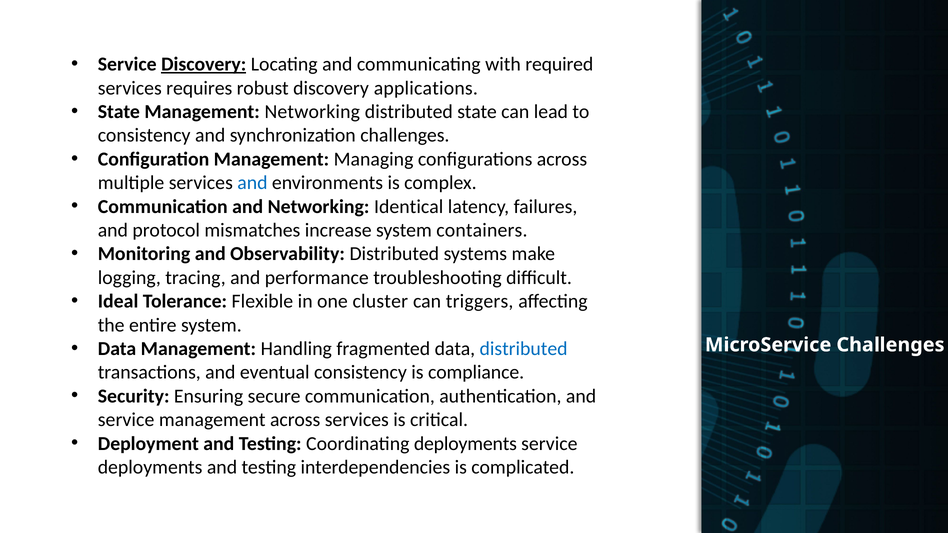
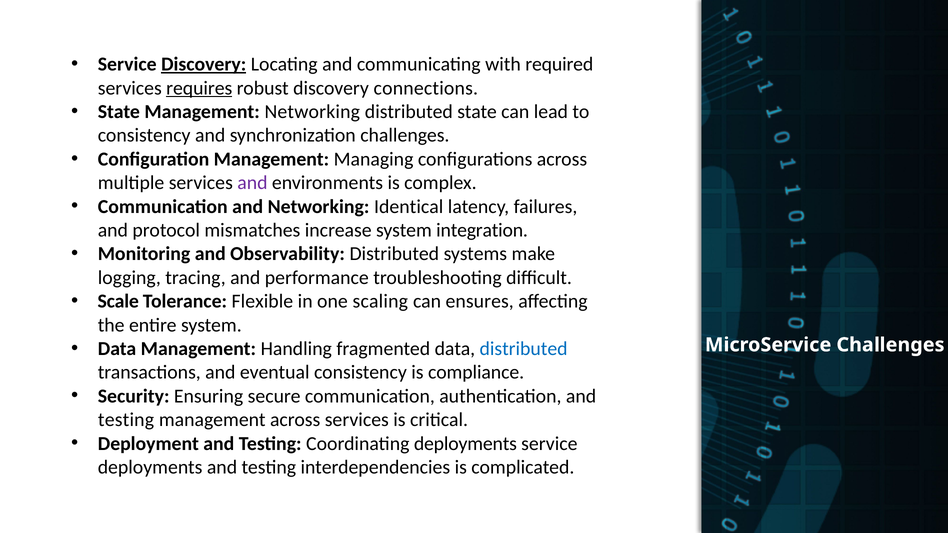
requires underline: none -> present (199, 88)
applications: applications -> connections (426, 88)
and colour: blue -> purple (252, 183)
containers: containers -> integration (482, 230)
Ideal: Ideal -> Scale (118, 301)
cluster: cluster -> scaling (380, 301)
triggers: triggers -> ensures (480, 301)
service: service -> testing (126, 420)
